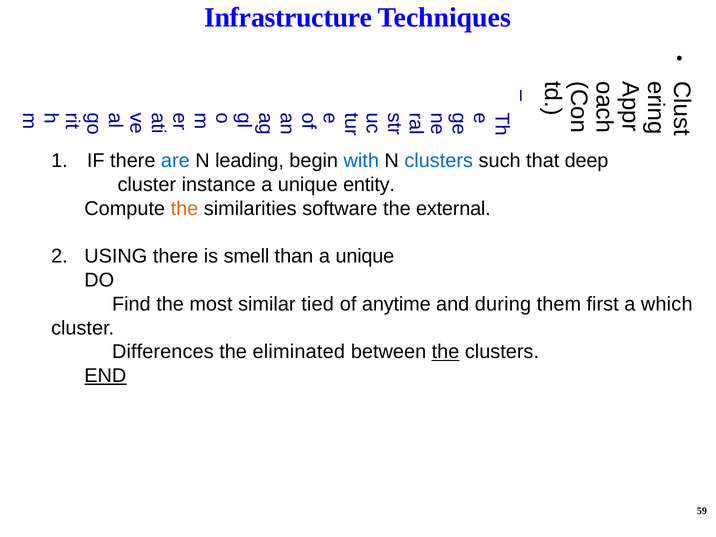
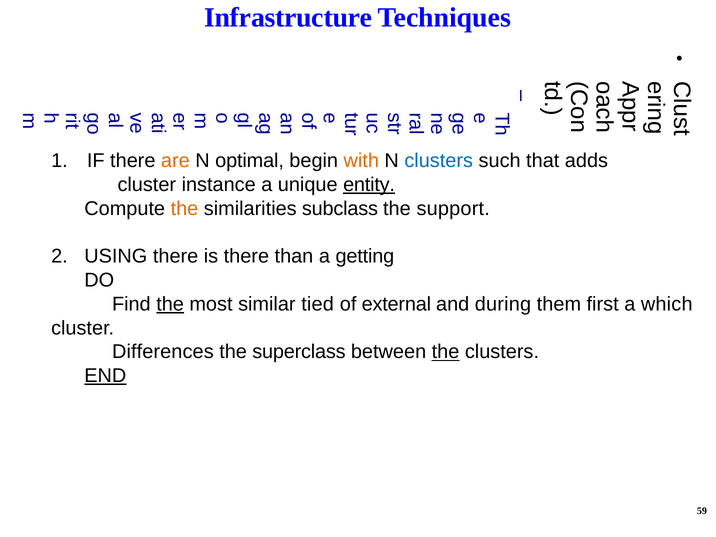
are colour: blue -> orange (175, 161)
leading: leading -> optimal (250, 161)
with colour: blue -> orange (361, 161)
deep: deep -> adds (586, 161)
entity underline: none -> present (369, 185)
software: software -> subclass (340, 209)
external: external -> support (453, 209)
is smell: smell -> there (246, 256)
than a unique: unique -> getting (365, 256)
the underline: none -> present (170, 304)
anytime: anytime -> external (396, 304)
eliminated: eliminated -> superclass (299, 352)
